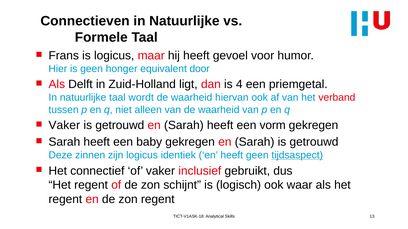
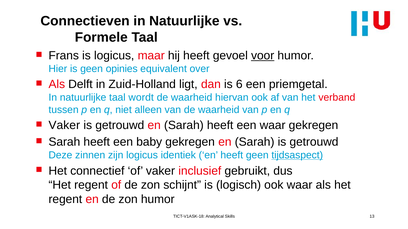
voor underline: none -> present (263, 56)
honger: honger -> opinies (122, 69)
door: door -> over (200, 69)
4: 4 -> 6 (239, 85)
een vorm: vorm -> waar (273, 126)
zon regent: regent -> humor (158, 200)
